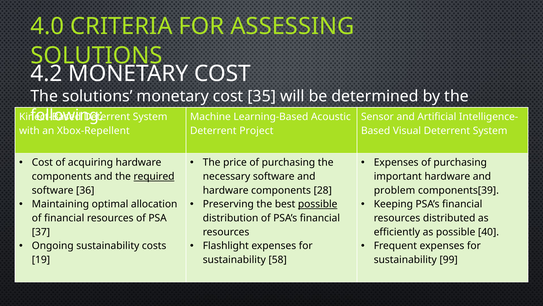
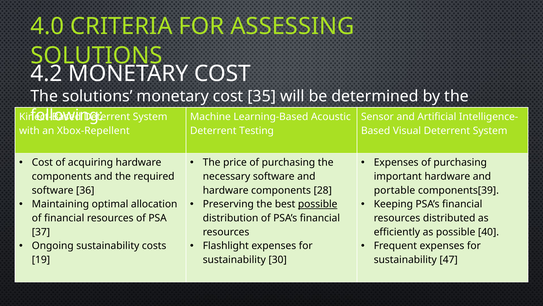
Project: Project -> Testing (256, 131)
required underline: present -> none (154, 176)
problem: problem -> portable (395, 190)
58: 58 -> 30 (278, 259)
99: 99 -> 47 (449, 259)
